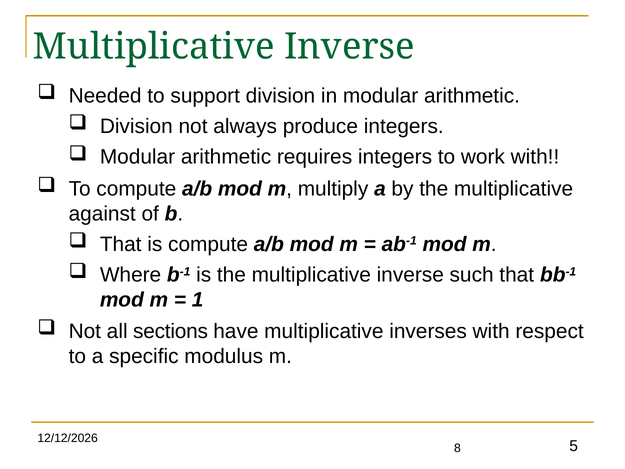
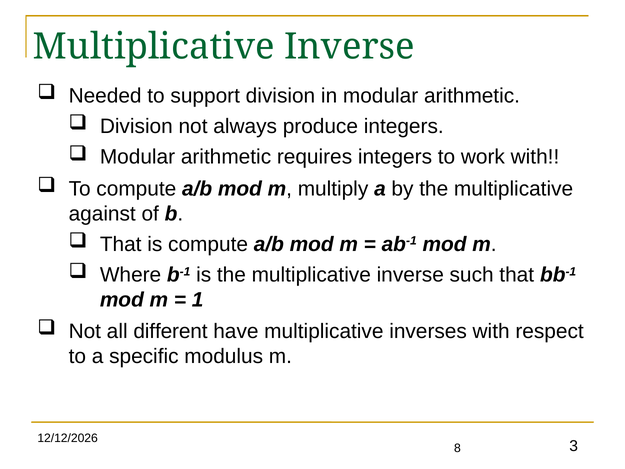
sections: sections -> different (171, 331)
5: 5 -> 3 (574, 446)
